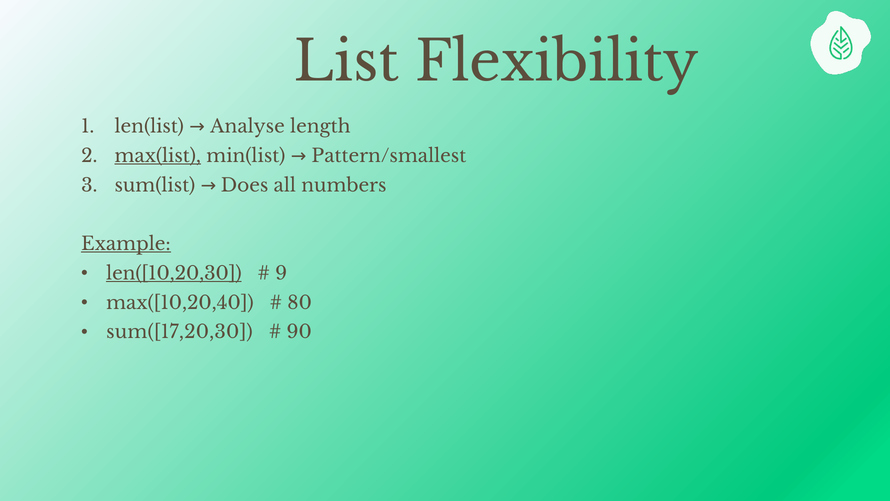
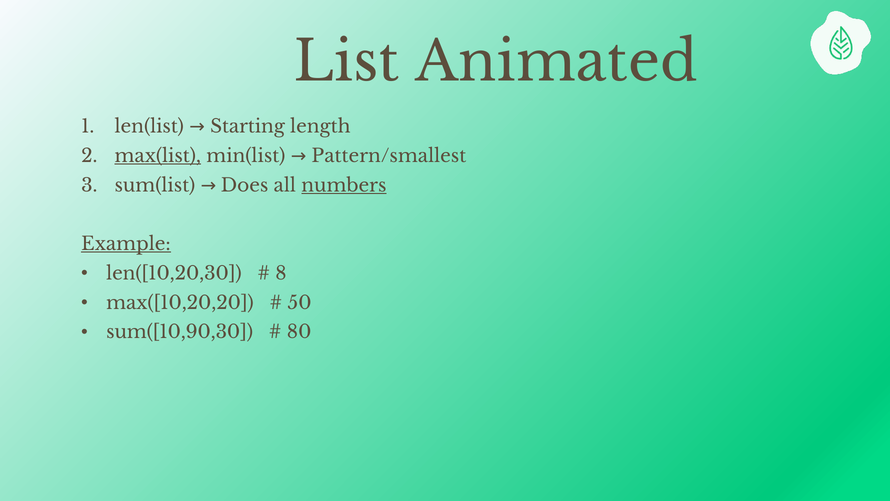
Flexibility: Flexibility -> Animated (557, 62)
Analyse: Analyse -> Starting (248, 127)
numbers underline: none -> present (344, 185)
len([10,20,30 underline: present -> none (174, 273)
9: 9 -> 8 (281, 273)
max([10,20,40: max([10,20,40 -> max([10,20,20 (180, 303)
80: 80 -> 50 (300, 303)
sum([17,20,30: sum([17,20,30 -> sum([10,90,30 (180, 332)
90: 90 -> 80 (299, 332)
